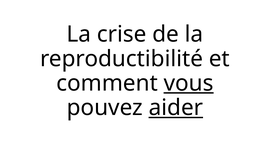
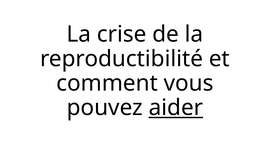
vous underline: present -> none (189, 83)
